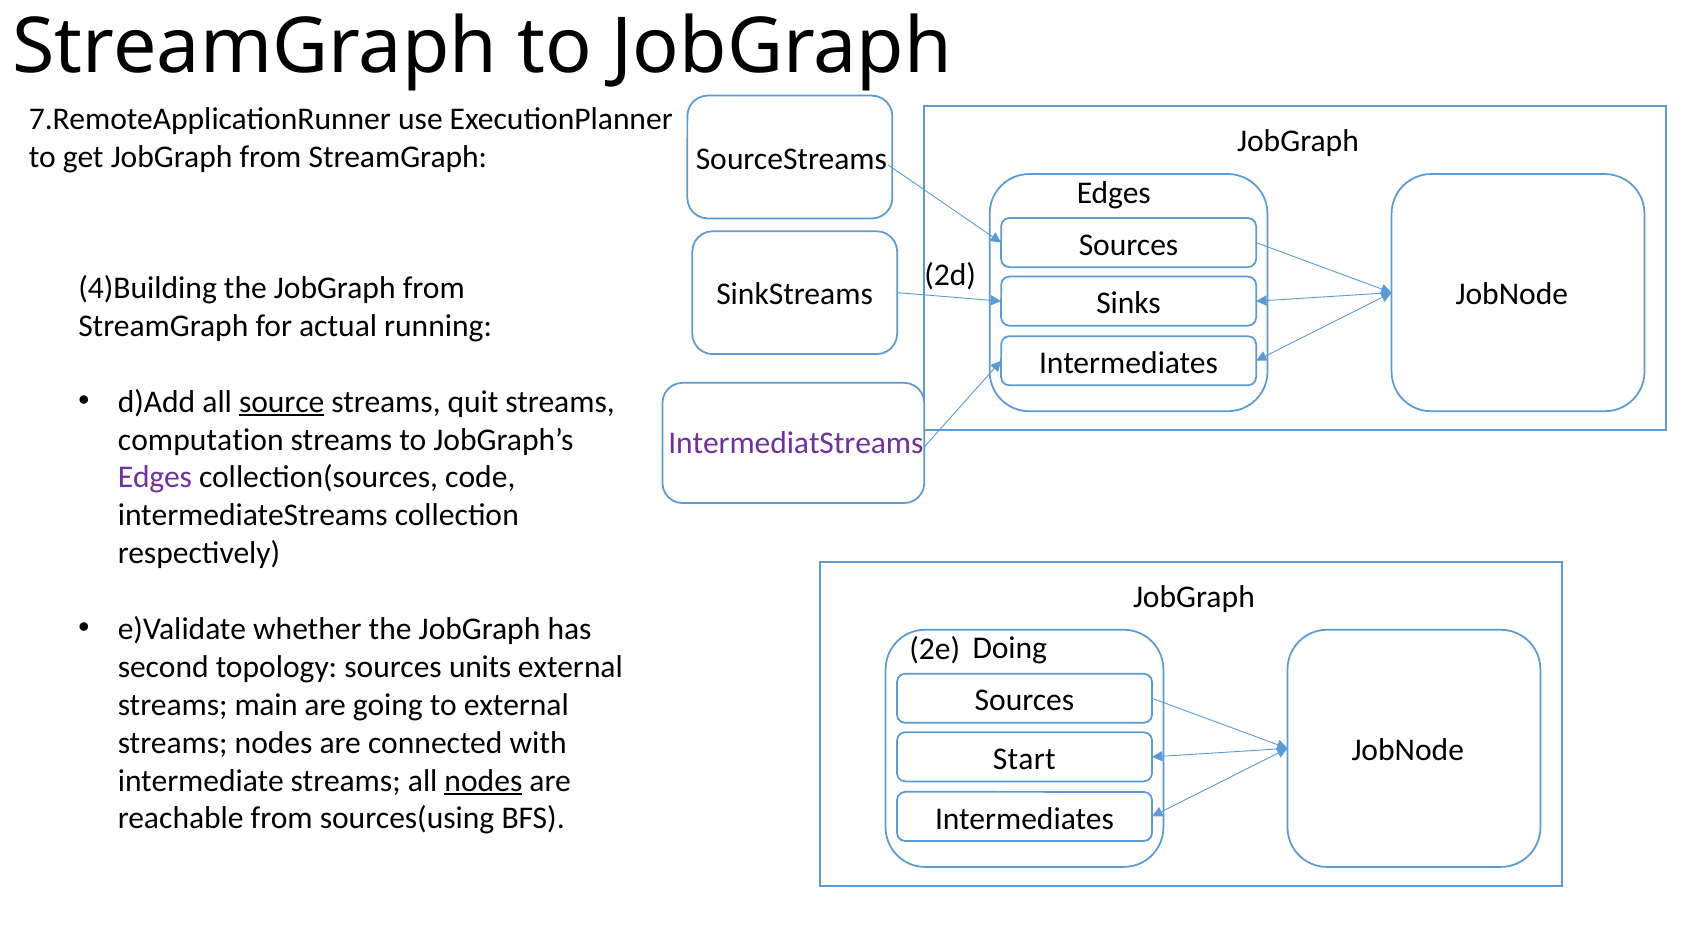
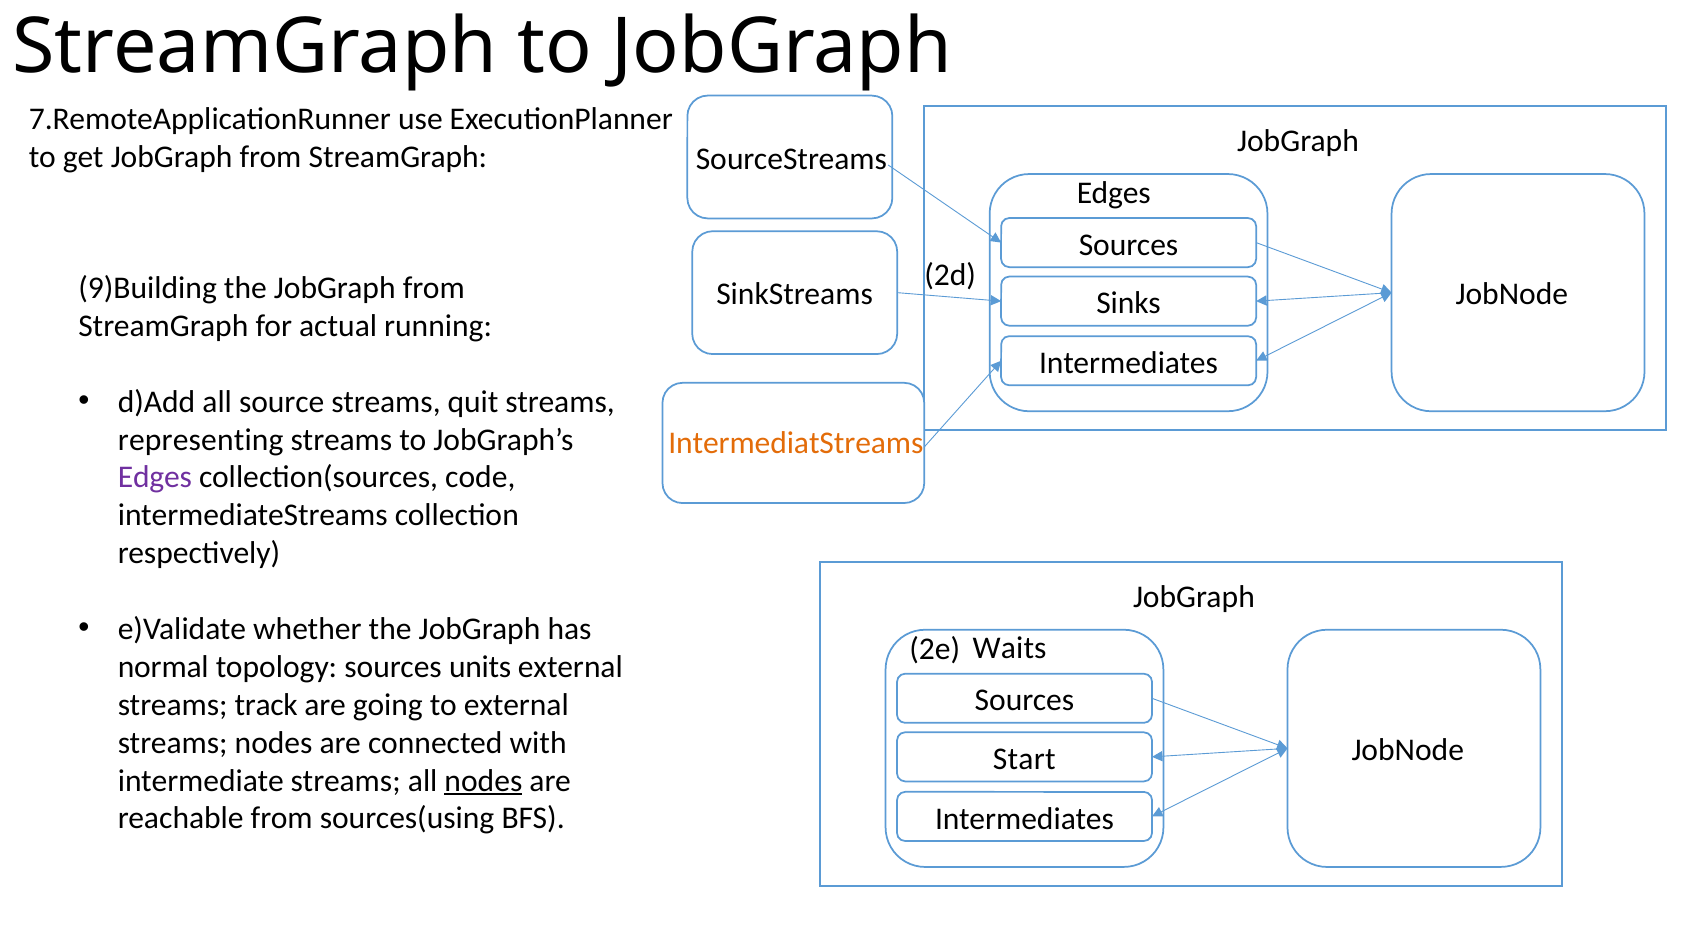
4)Building: 4)Building -> 9)Building (148, 288)
source underline: present -> none (282, 402)
computation: computation -> representing (201, 440)
IntermediatStreams colour: purple -> orange (796, 443)
Doing: Doing -> Waits (1010, 649)
second: second -> normal (163, 667)
main: main -> track (266, 705)
